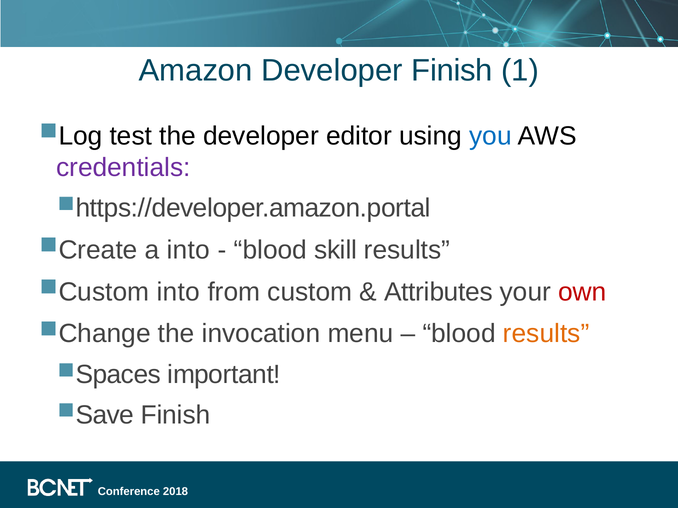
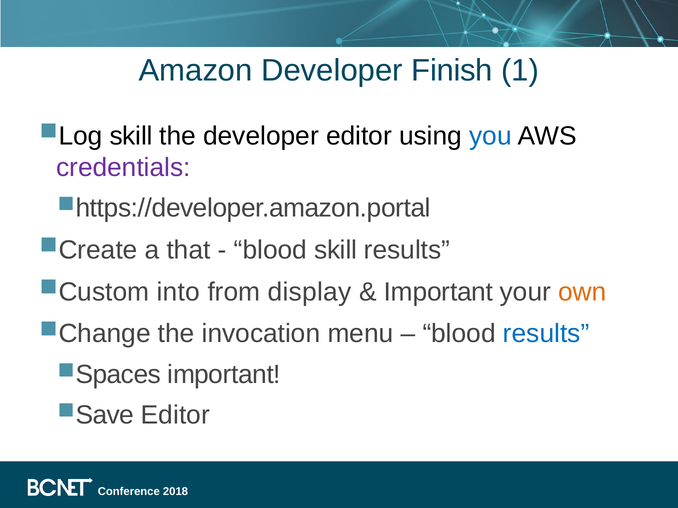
test: test -> skill (131, 136)
a into: into -> that (189, 250)
custom: custom -> display (310, 292)
Attributes: Attributes -> Important (439, 292)
own colour: red -> orange (582, 292)
results colour: orange -> blue (546, 334)
Finish: Finish -> Editor (175, 415)
